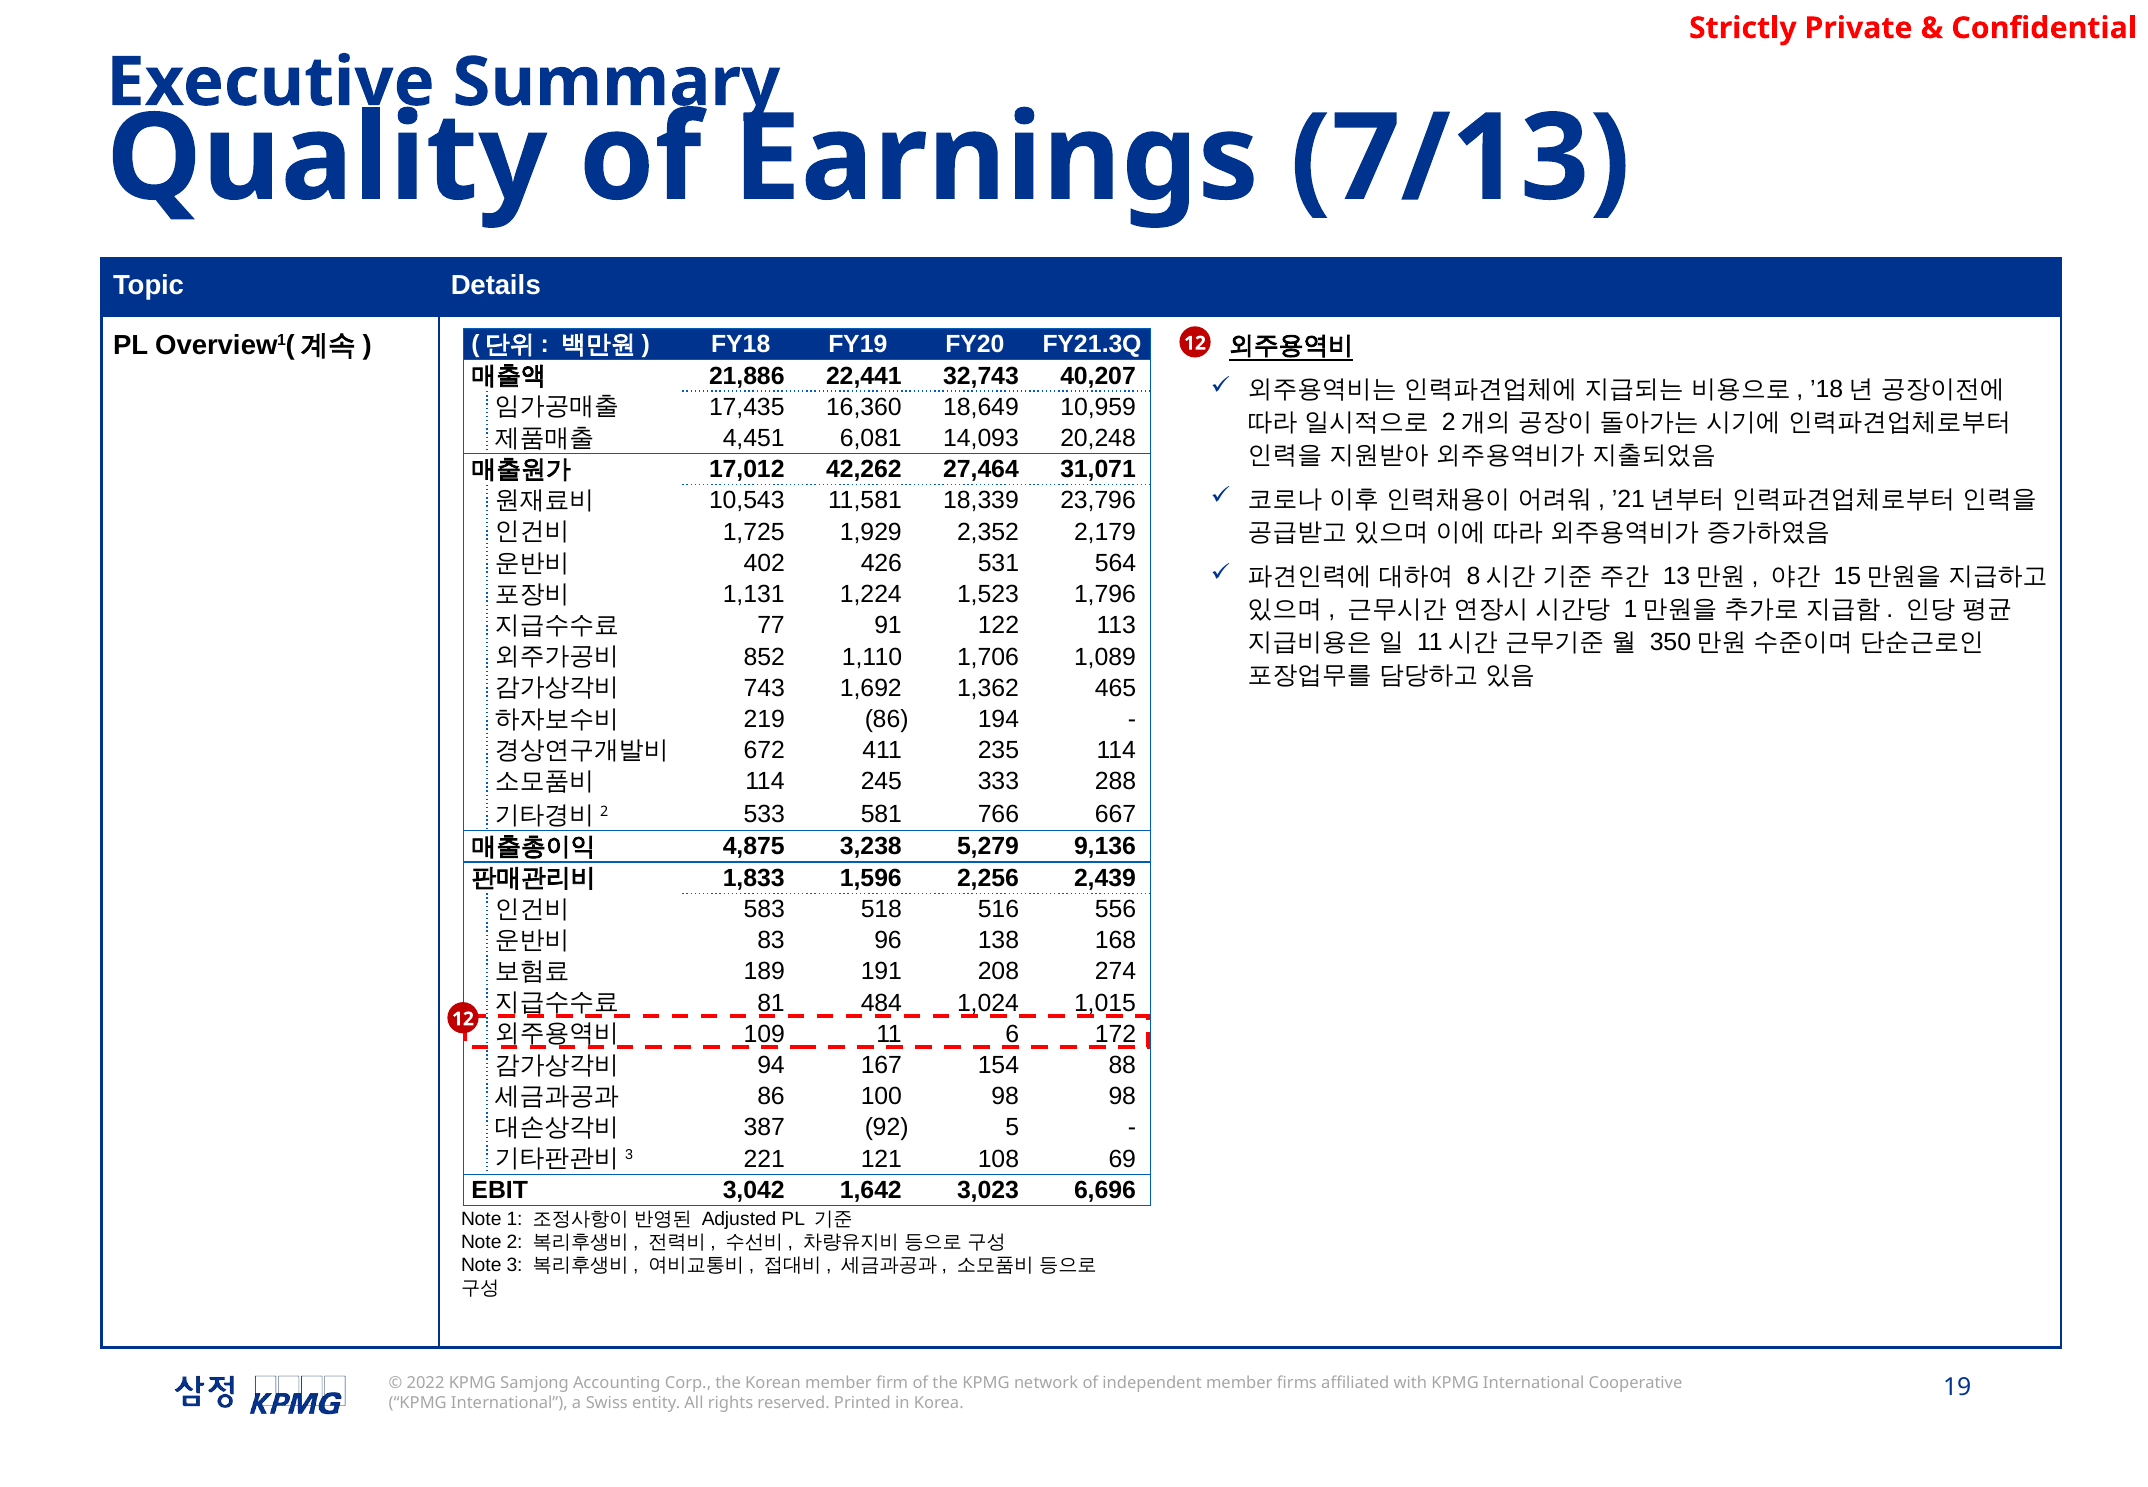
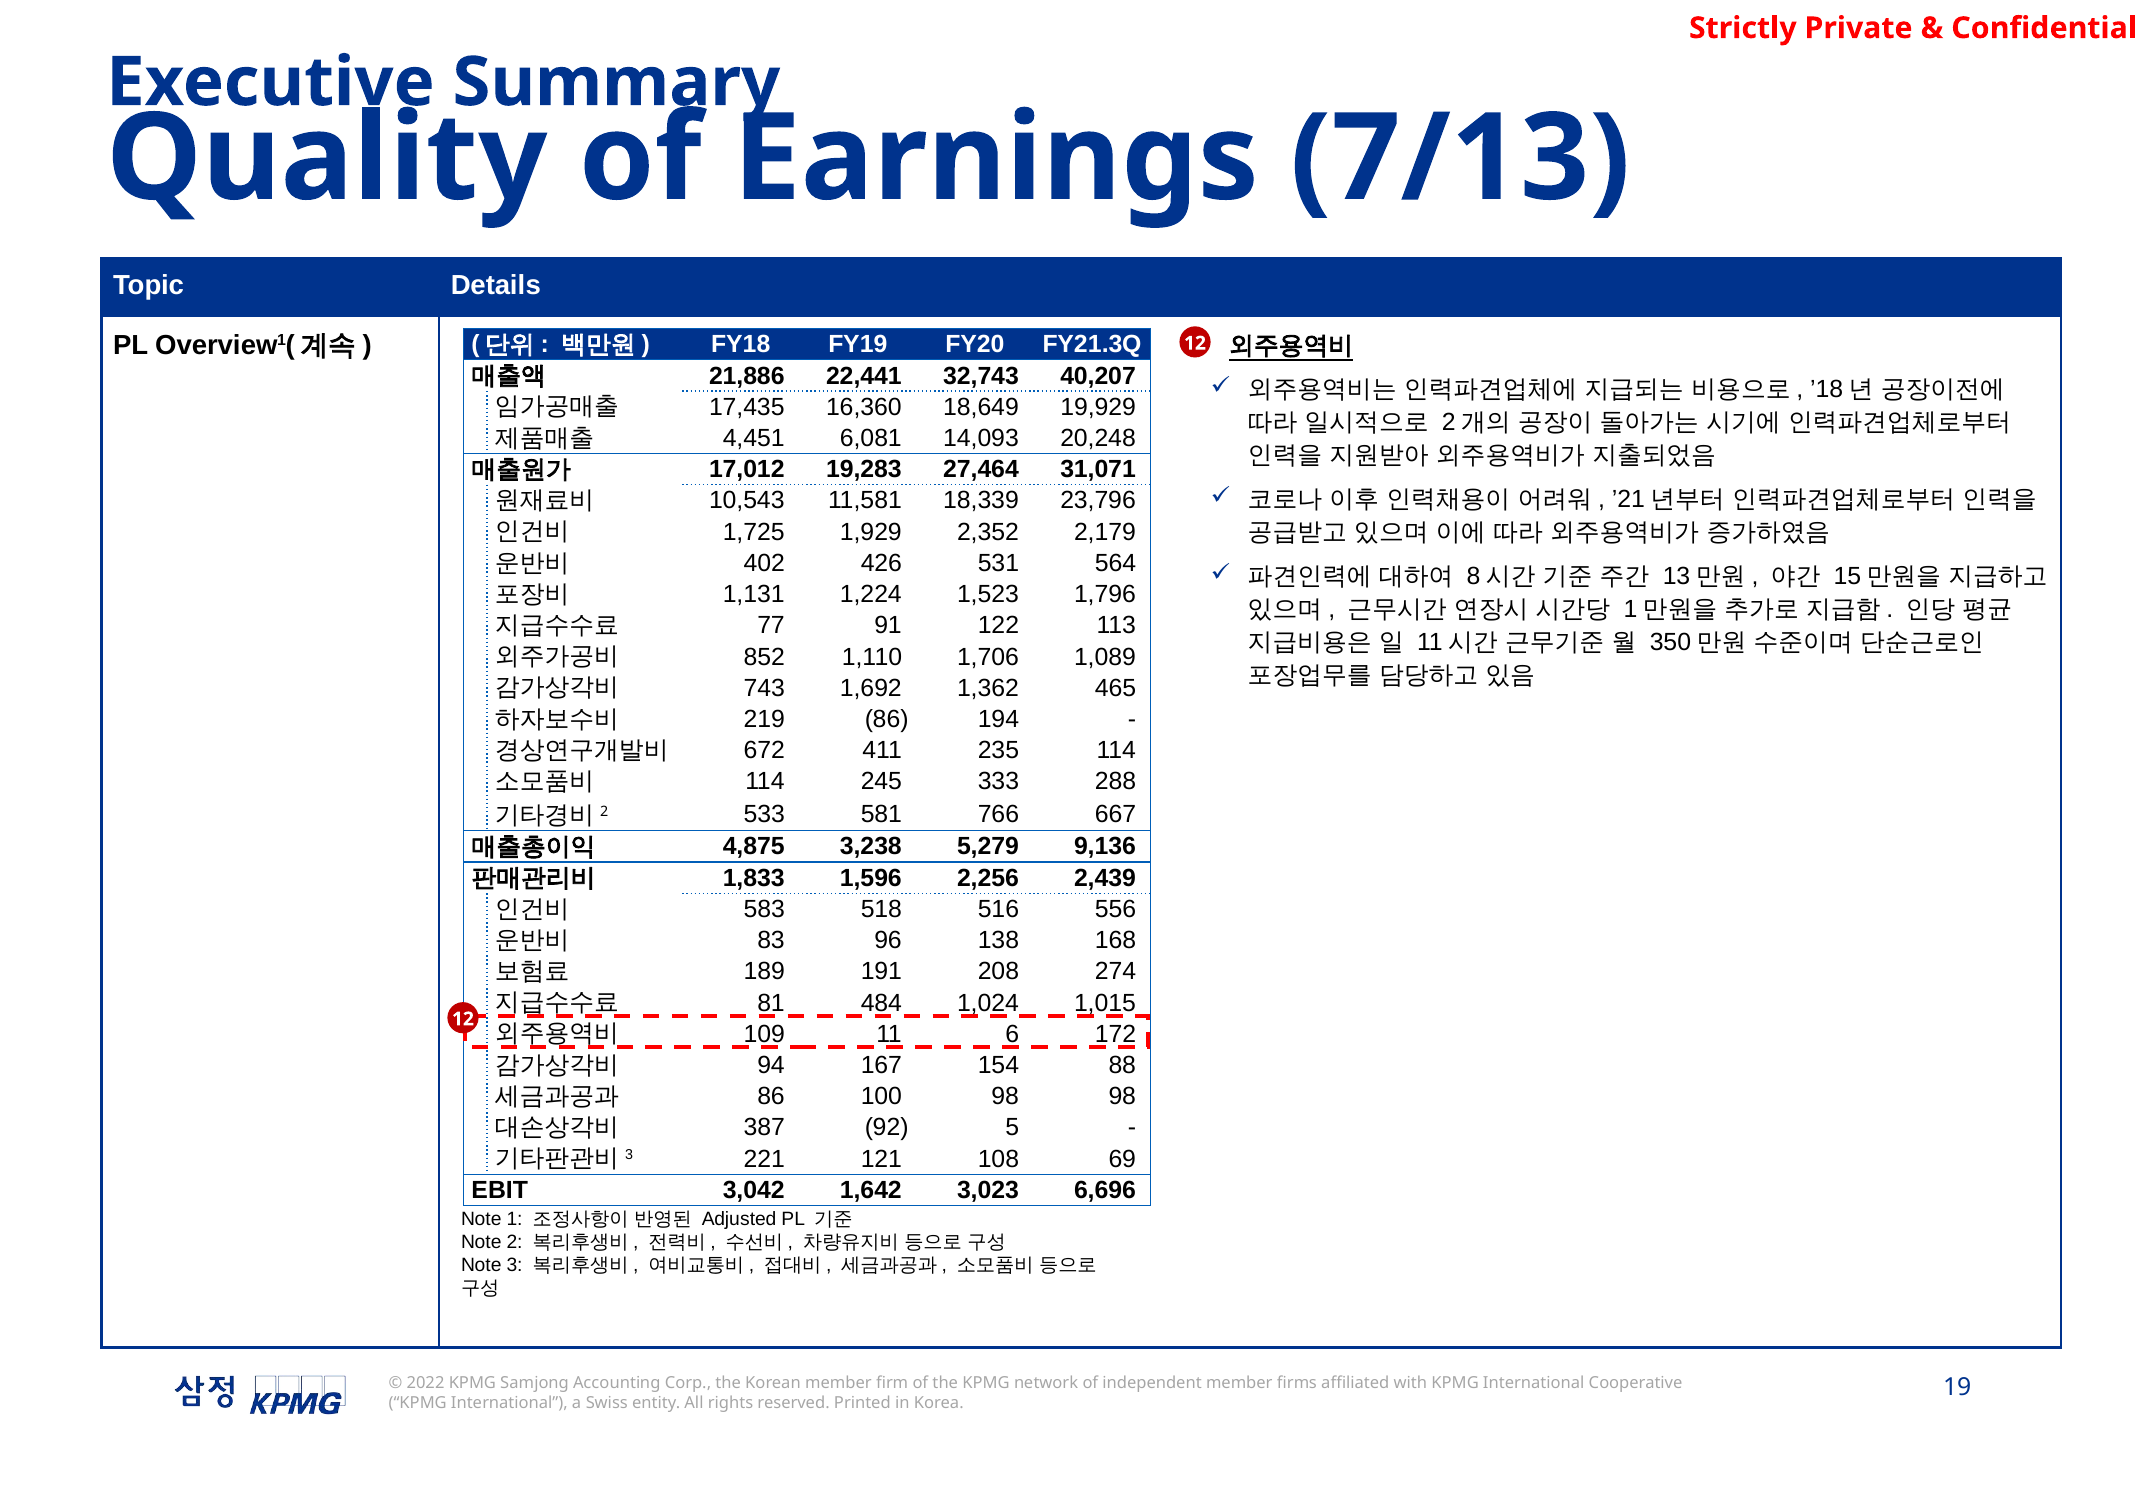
10,959: 10,959 -> 19,929 (1098, 407)
42,262: 42,262 -> 19,283 (864, 470)
